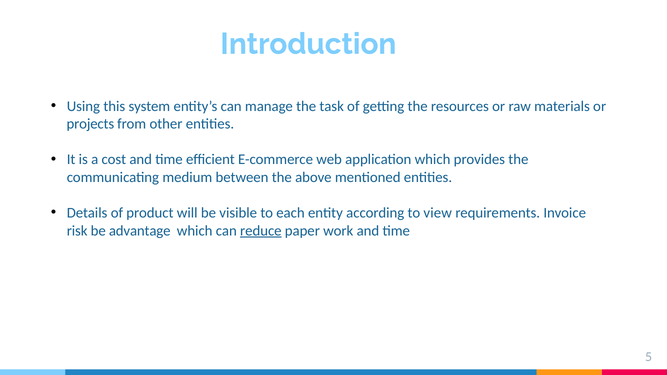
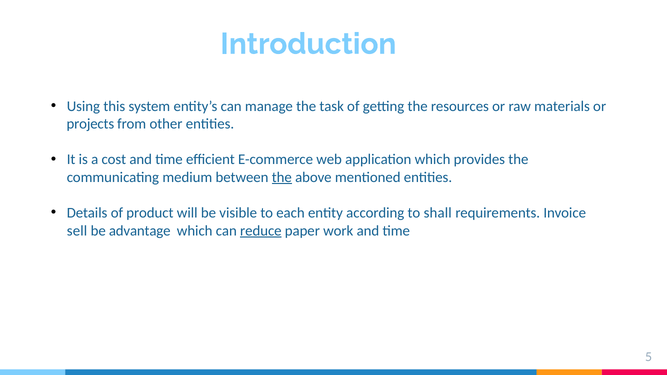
the underline: none -> present (282, 177)
view: view -> shall (438, 213)
risk: risk -> sell (77, 231)
